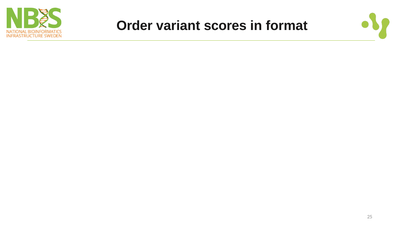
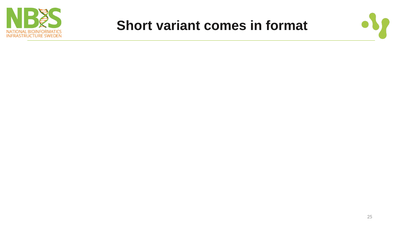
Order: Order -> Short (134, 26)
scores: scores -> comes (225, 26)
